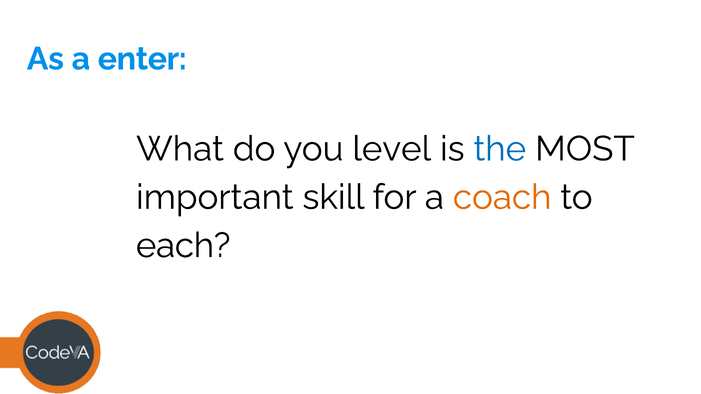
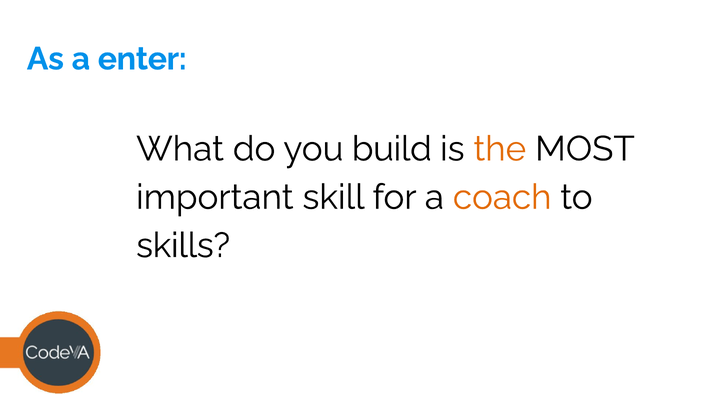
level: level -> build (392, 149)
the colour: blue -> orange (500, 149)
each: each -> skills (183, 246)
